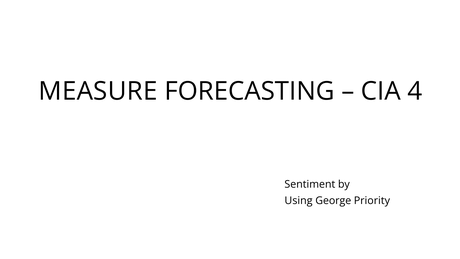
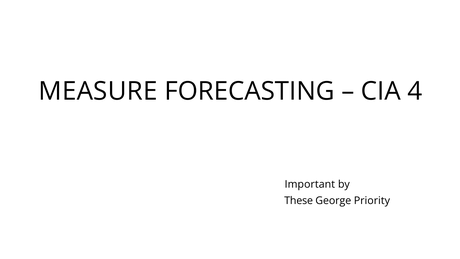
Sentiment: Sentiment -> Important (310, 184)
Using: Using -> These (299, 200)
